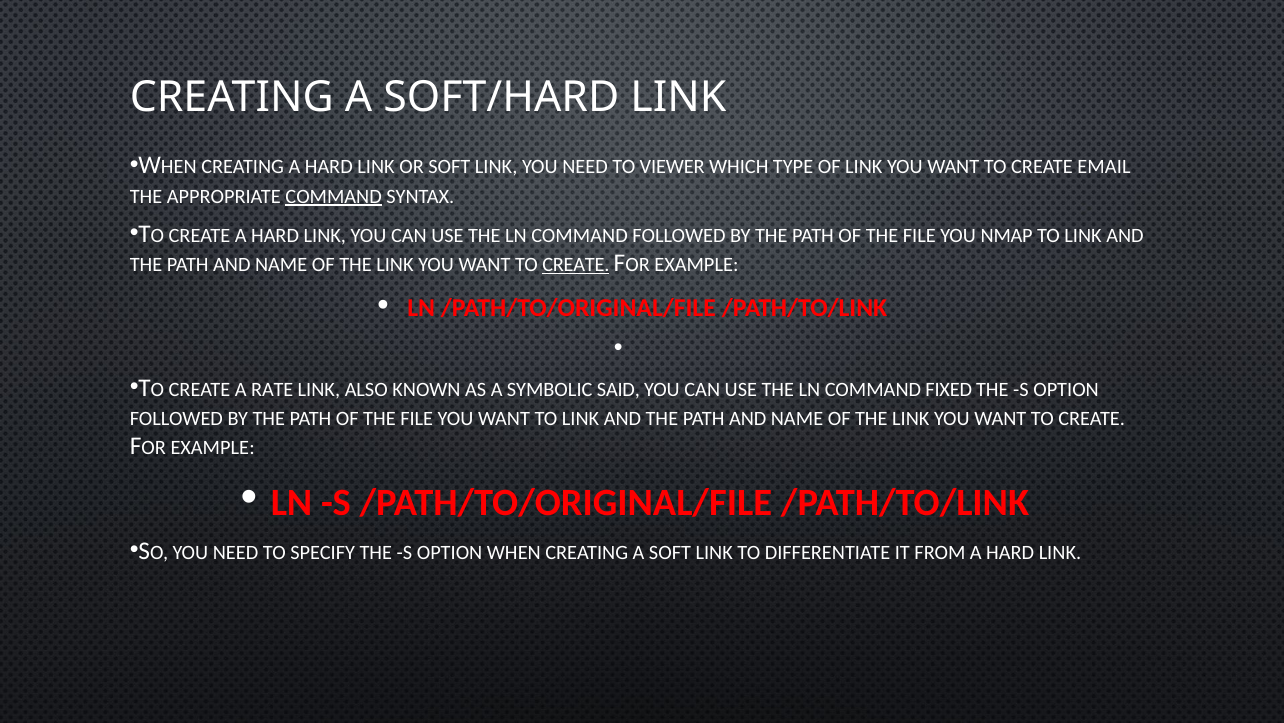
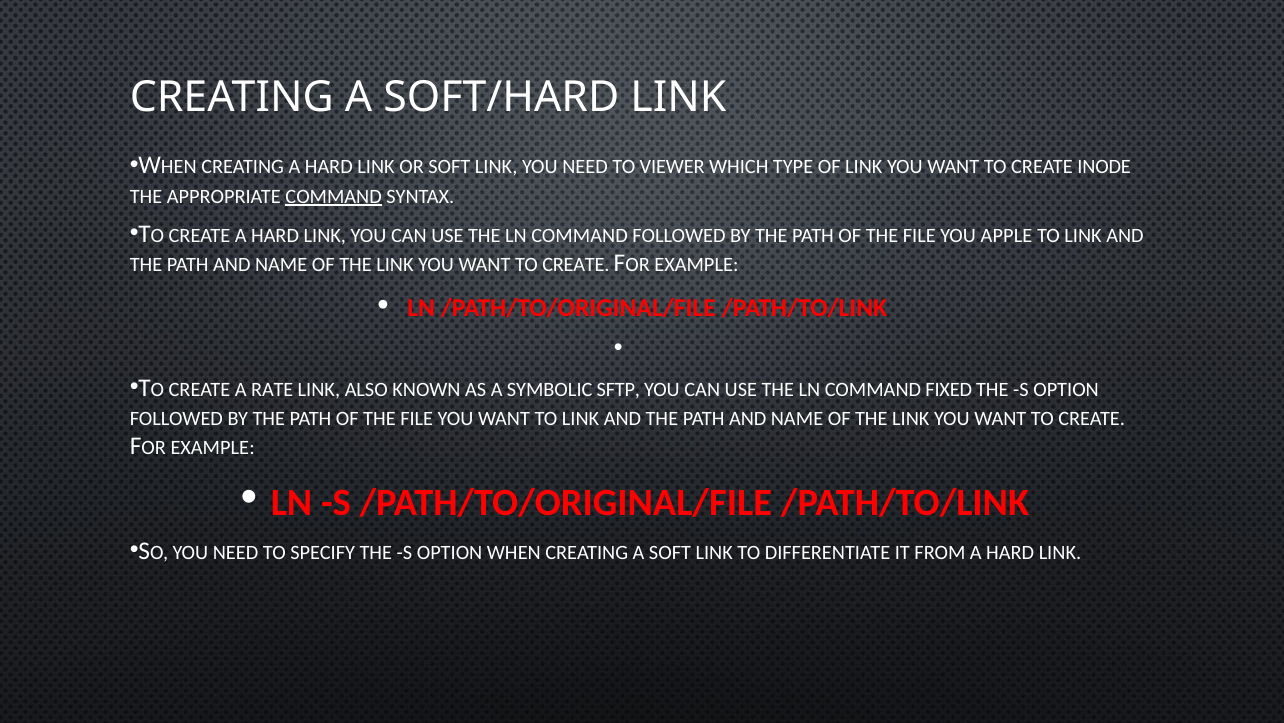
EMAIL: EMAIL -> INODE (1104, 167)
NMAP: NMAP -> APPLE (1007, 235)
CREATE underline: present -> none (576, 264)
SAID: SAID -> SFTP (618, 389)
